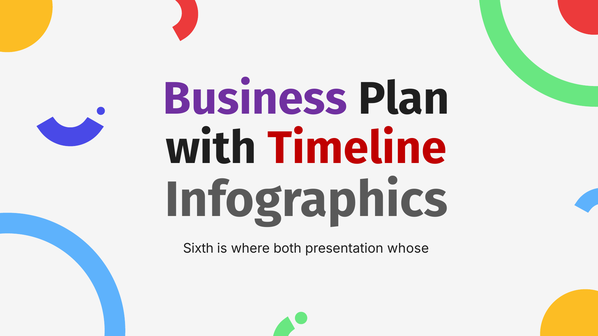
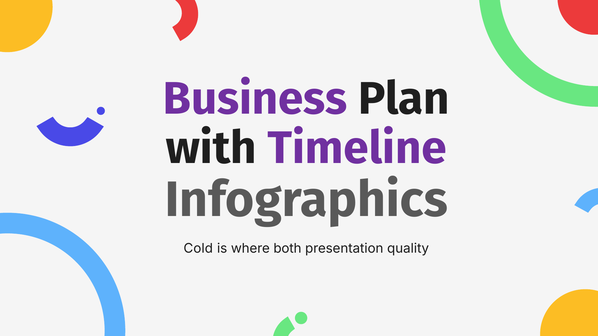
Timeline colour: red -> purple (357, 148)
Sixth: Sixth -> Cold (198, 249)
whose: whose -> quality (408, 249)
